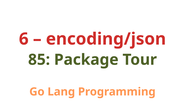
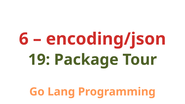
85: 85 -> 19 (39, 60)
